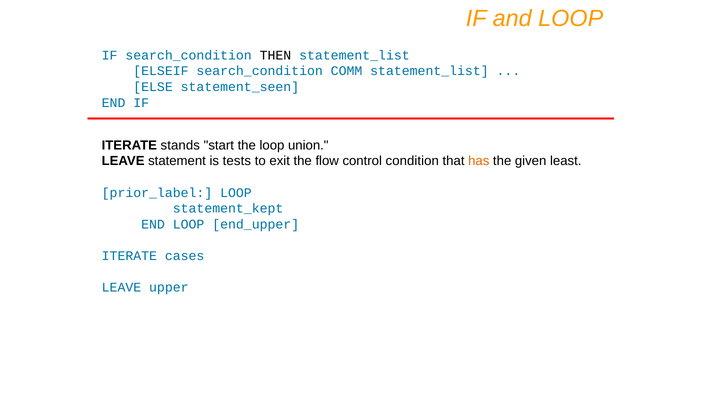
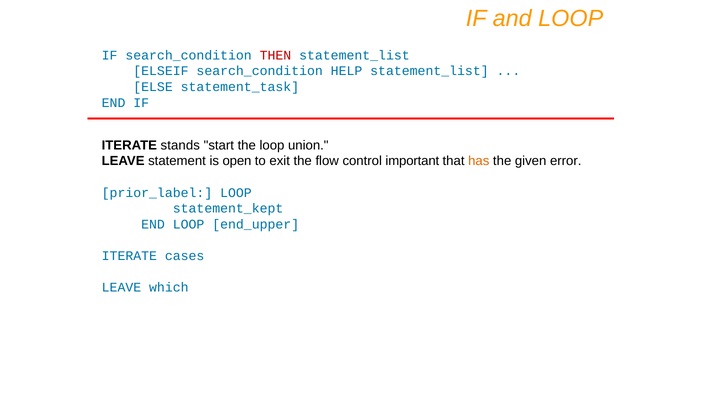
THEN colour: black -> red (275, 55)
COMM: COMM -> HELP (347, 71)
statement_seen: statement_seen -> statement_task (240, 87)
tests: tests -> open (237, 161)
condition: condition -> important (412, 161)
least: least -> error (566, 161)
upper: upper -> which (169, 288)
